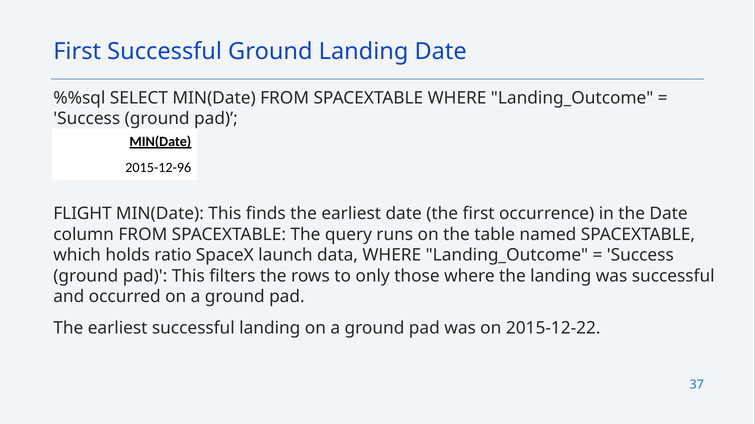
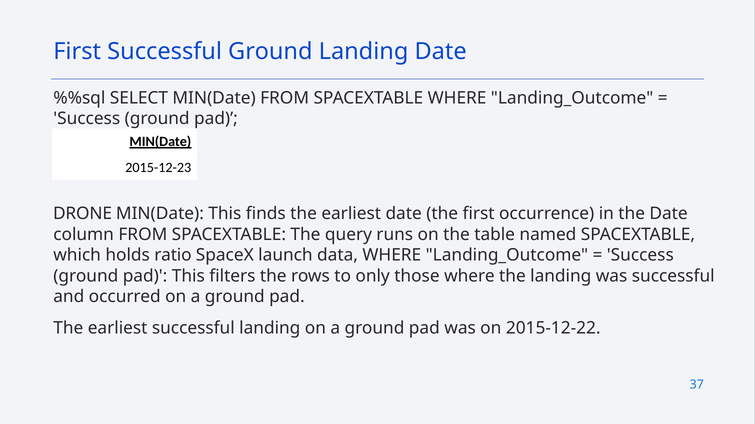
2015-12-96: 2015-12-96 -> 2015-12-23 (158, 168)
FLIGHT: FLIGHT -> DRONE (83, 214)
